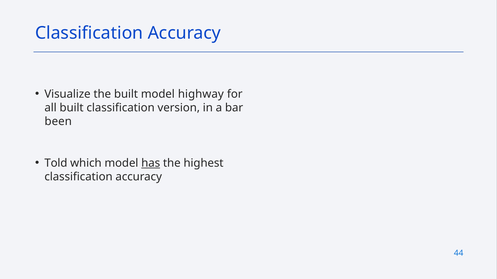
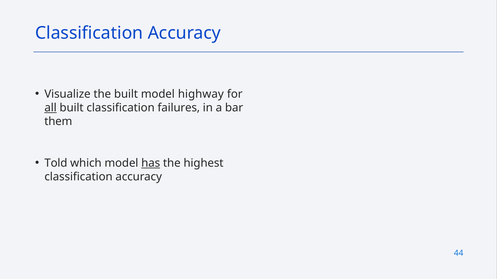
all underline: none -> present (51, 108)
version: version -> failures (179, 108)
been: been -> them (58, 122)
